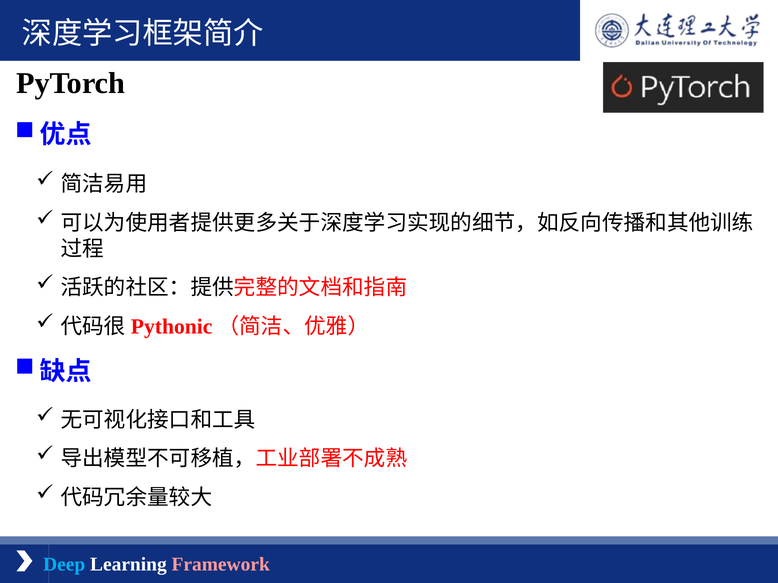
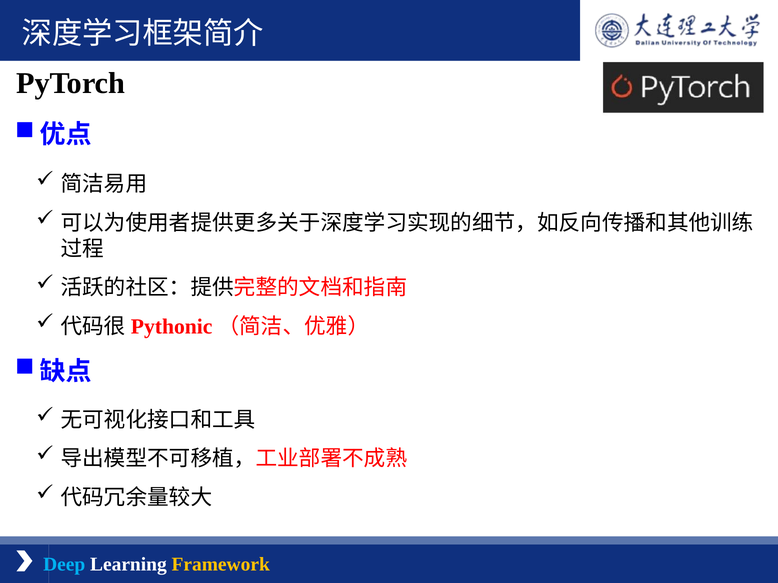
Framework colour: pink -> yellow (221, 565)
